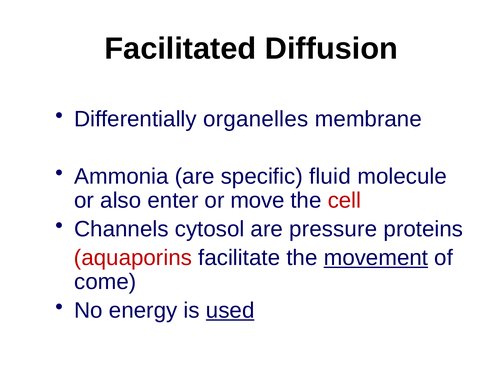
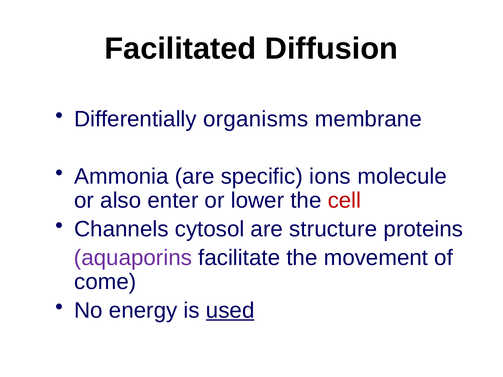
organelles: organelles -> organisms (256, 119)
fluid: fluid -> ions (330, 177)
move: move -> lower (257, 201)
pressure: pressure -> structure (333, 229)
aquaporins colour: red -> purple (133, 258)
movement underline: present -> none (376, 258)
